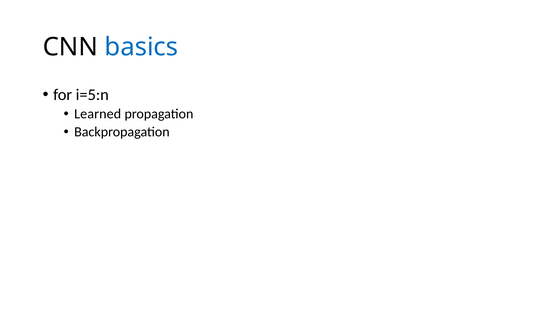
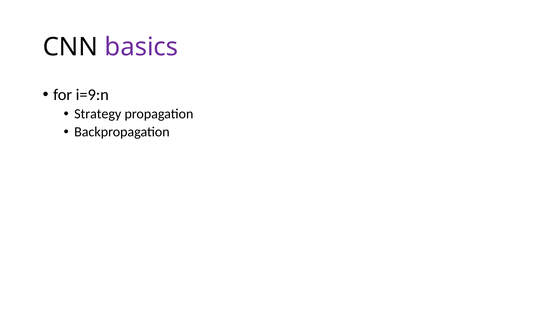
basics colour: blue -> purple (141, 47)
i=5:n: i=5:n -> i=9:n (92, 95)
Learned: Learned -> Strategy (98, 114)
